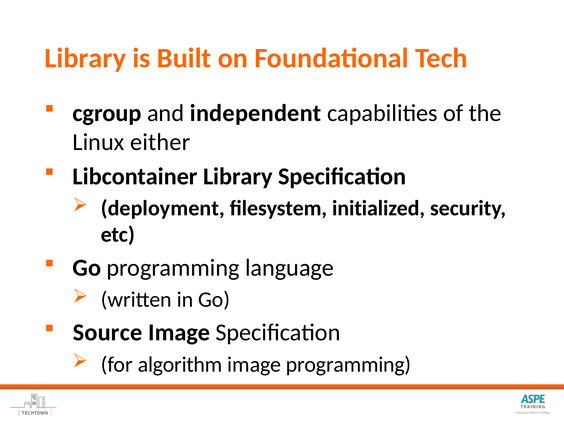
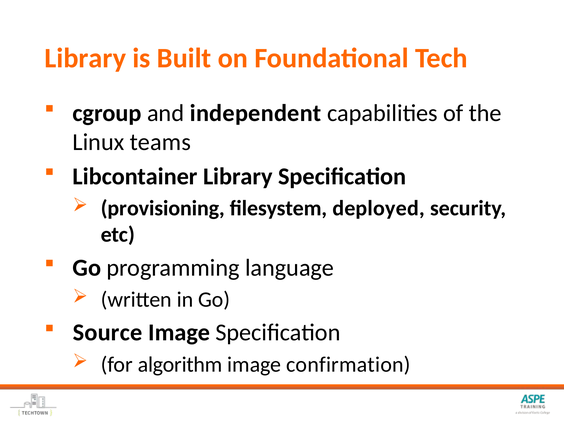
either: either -> teams (160, 142)
deployment: deployment -> provisioning (163, 208)
initialized: initialized -> deployed (379, 208)
image programming: programming -> confirmation (348, 365)
